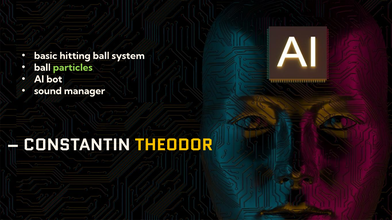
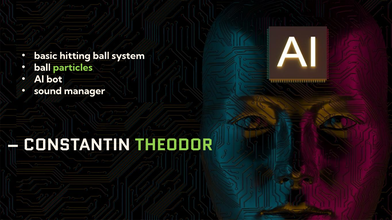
THEODOR colour: yellow -> light green (174, 145)
